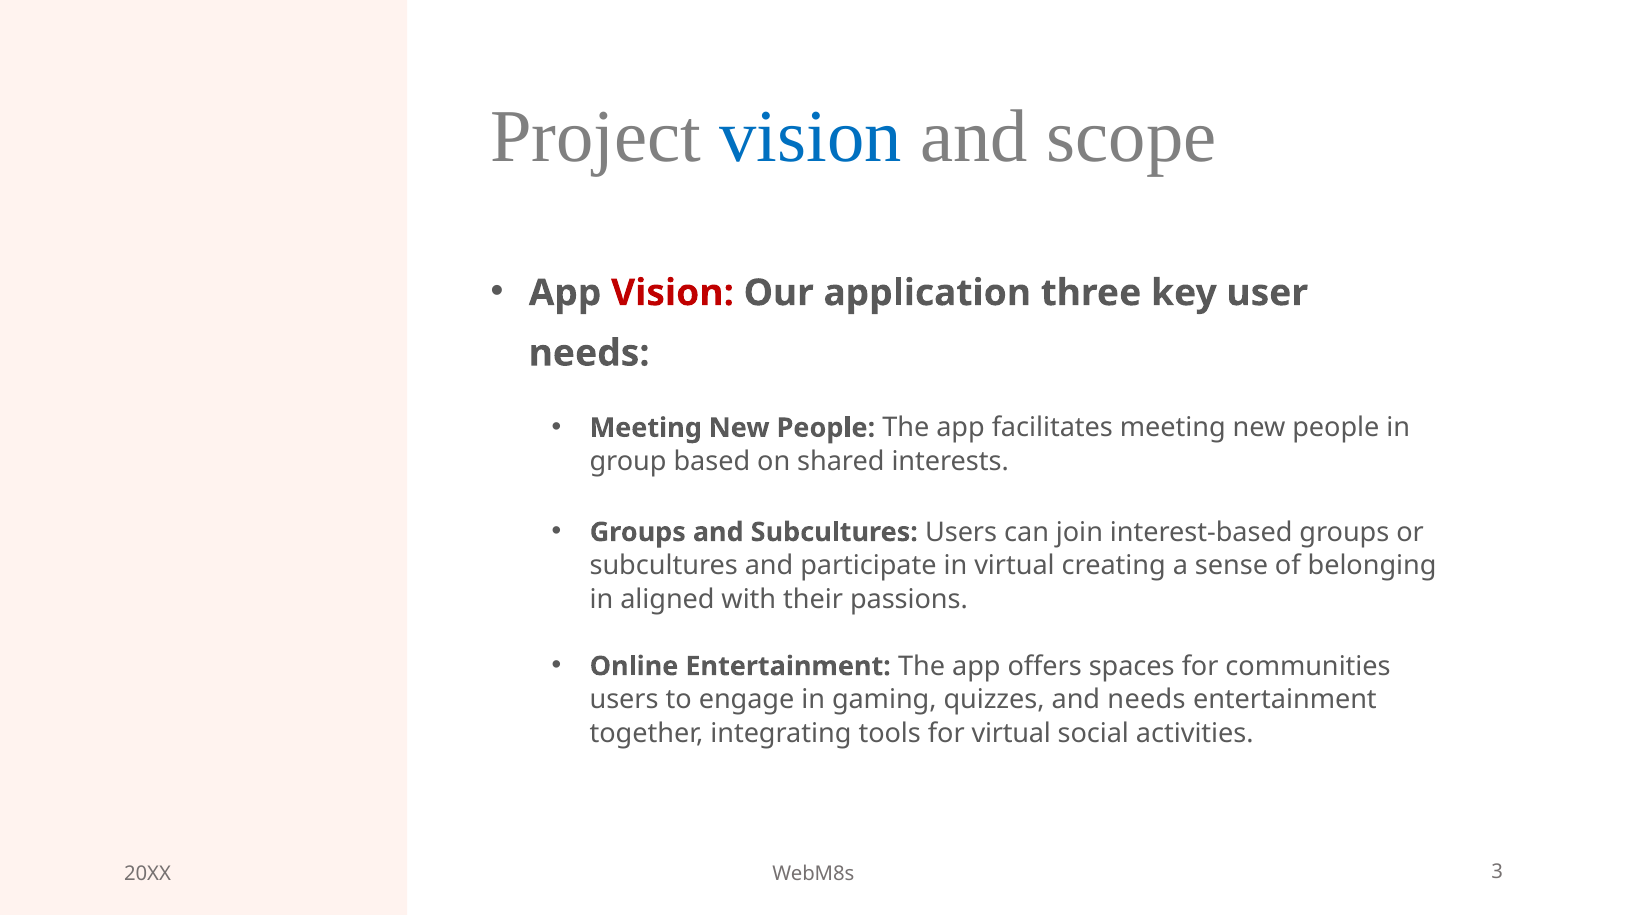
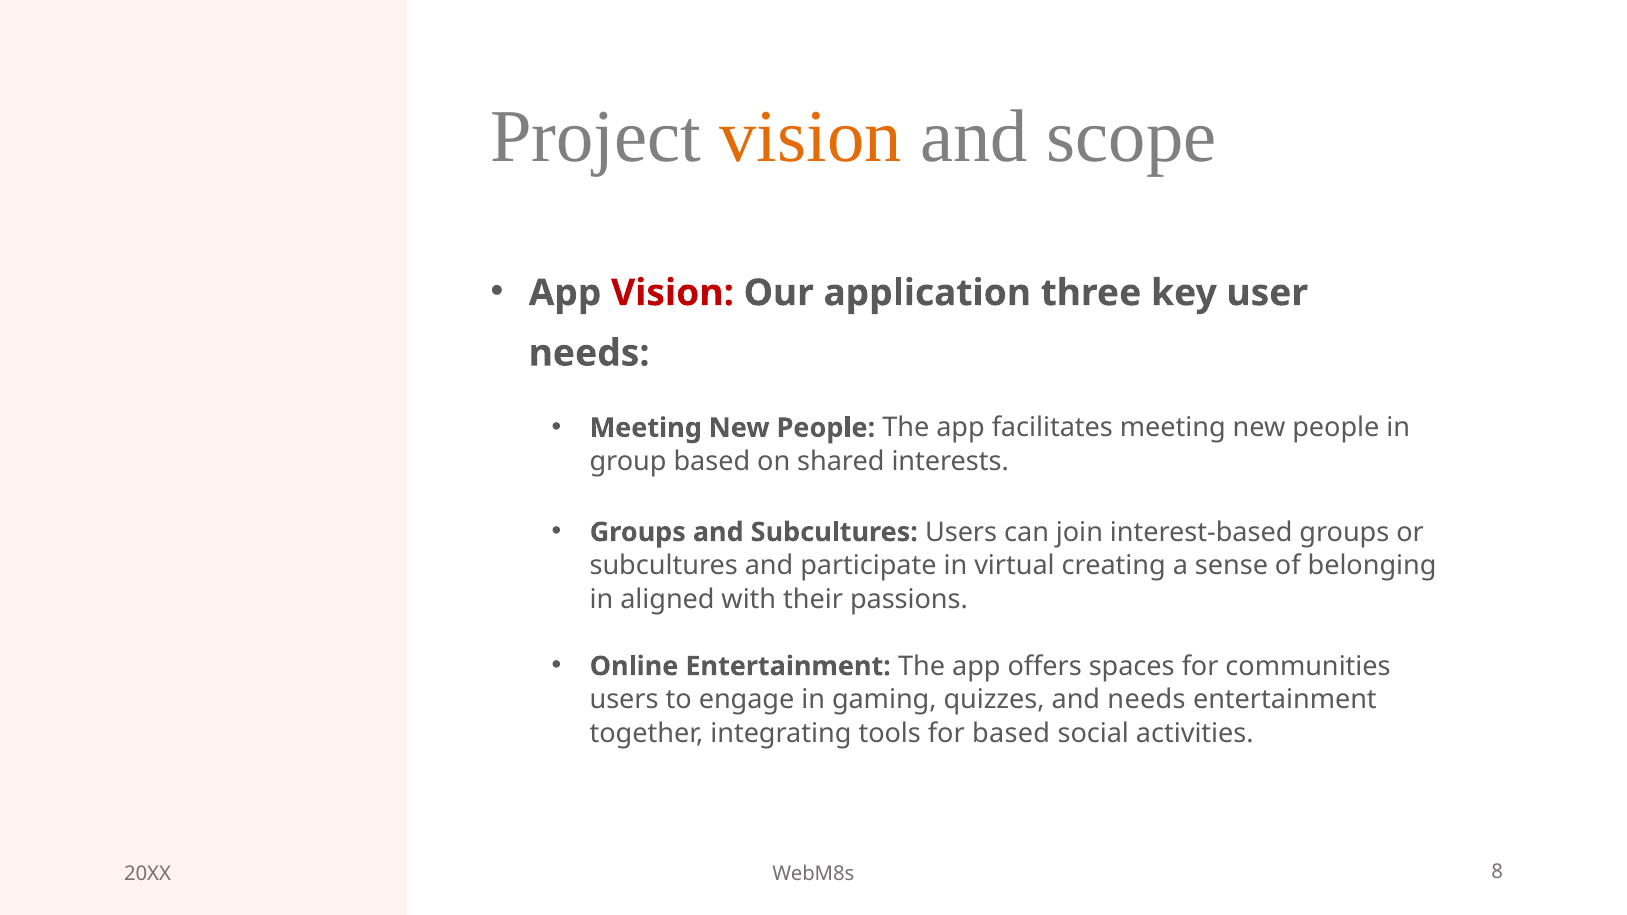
vision colour: blue -> orange (811, 137)
for virtual: virtual -> based (1011, 733)
3: 3 -> 8 (1497, 872)
